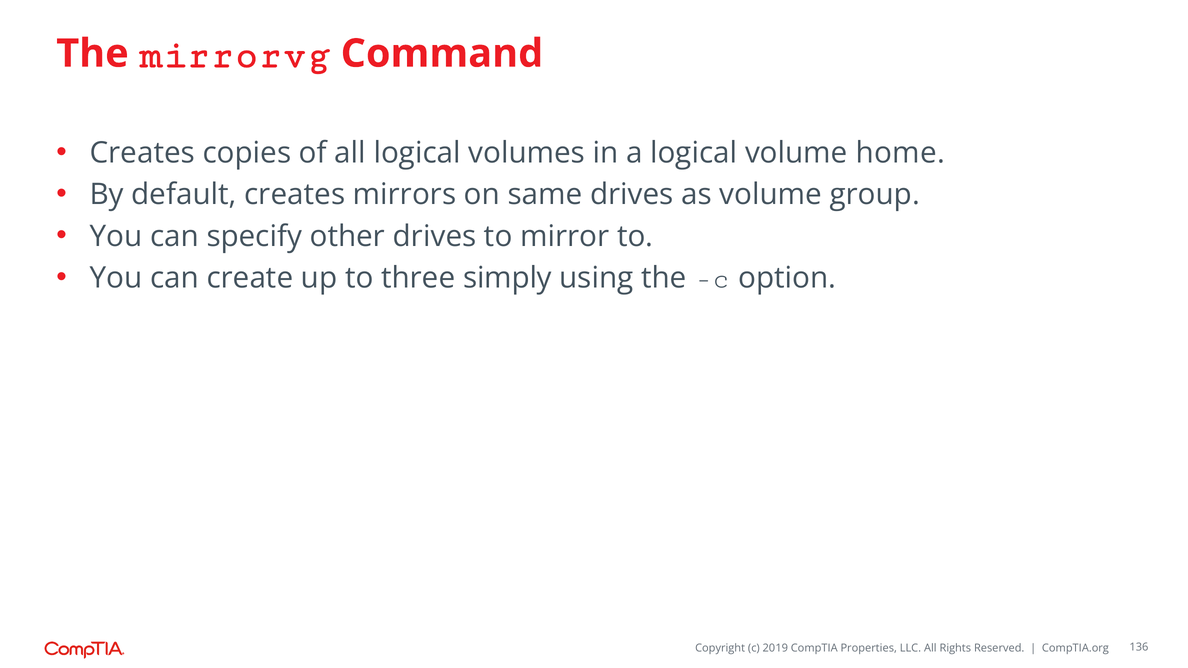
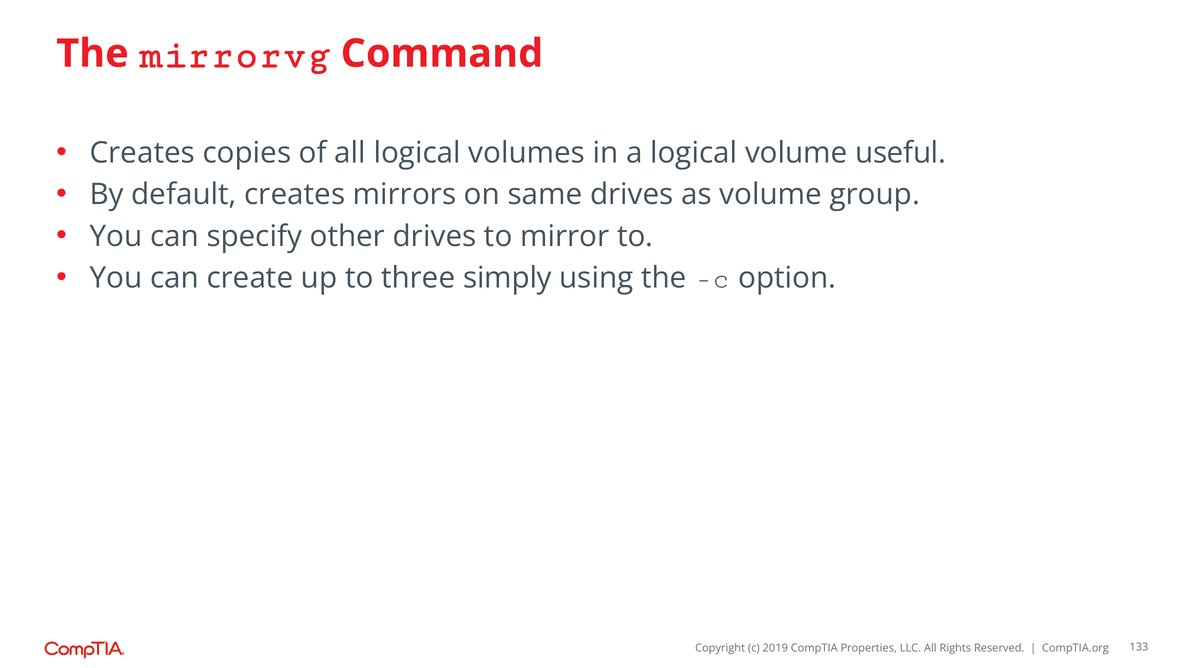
home: home -> useful (901, 153)
136: 136 -> 133 (1139, 647)
